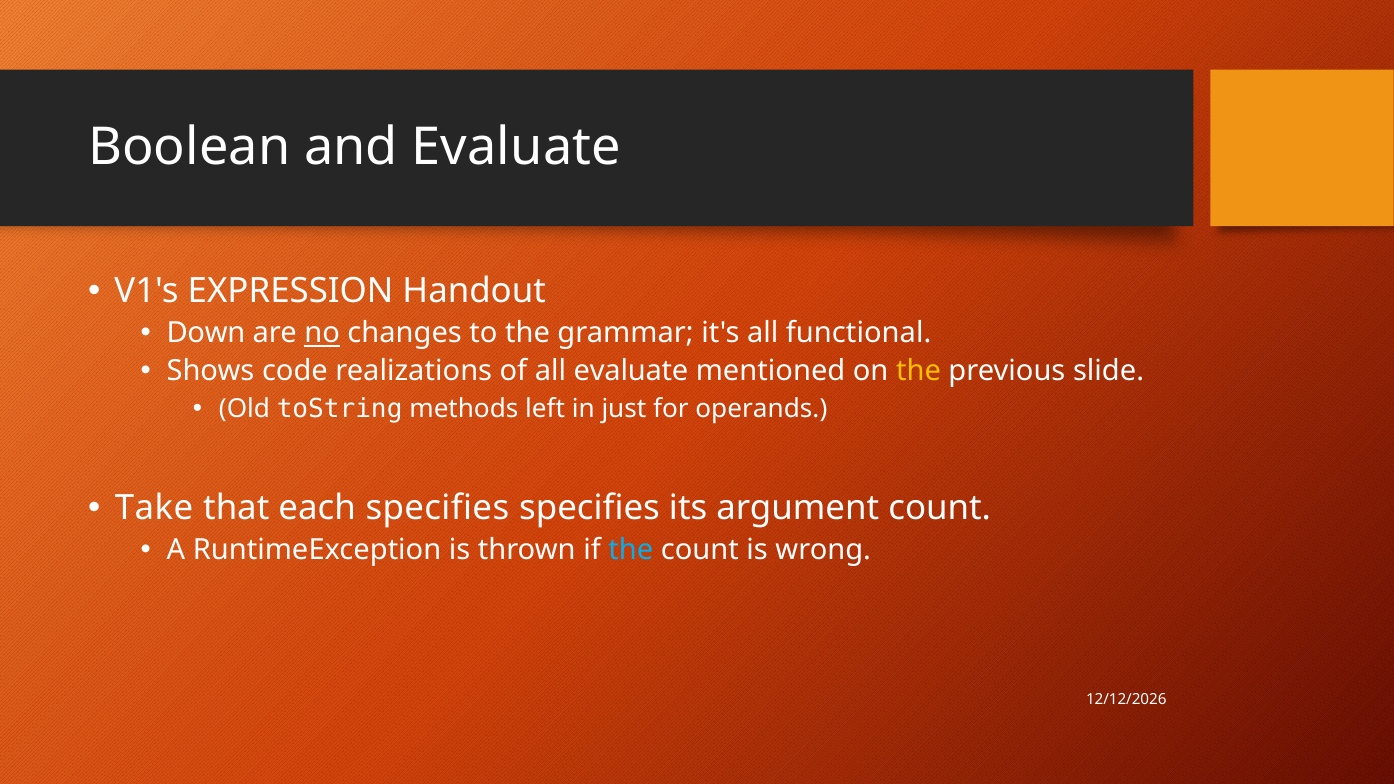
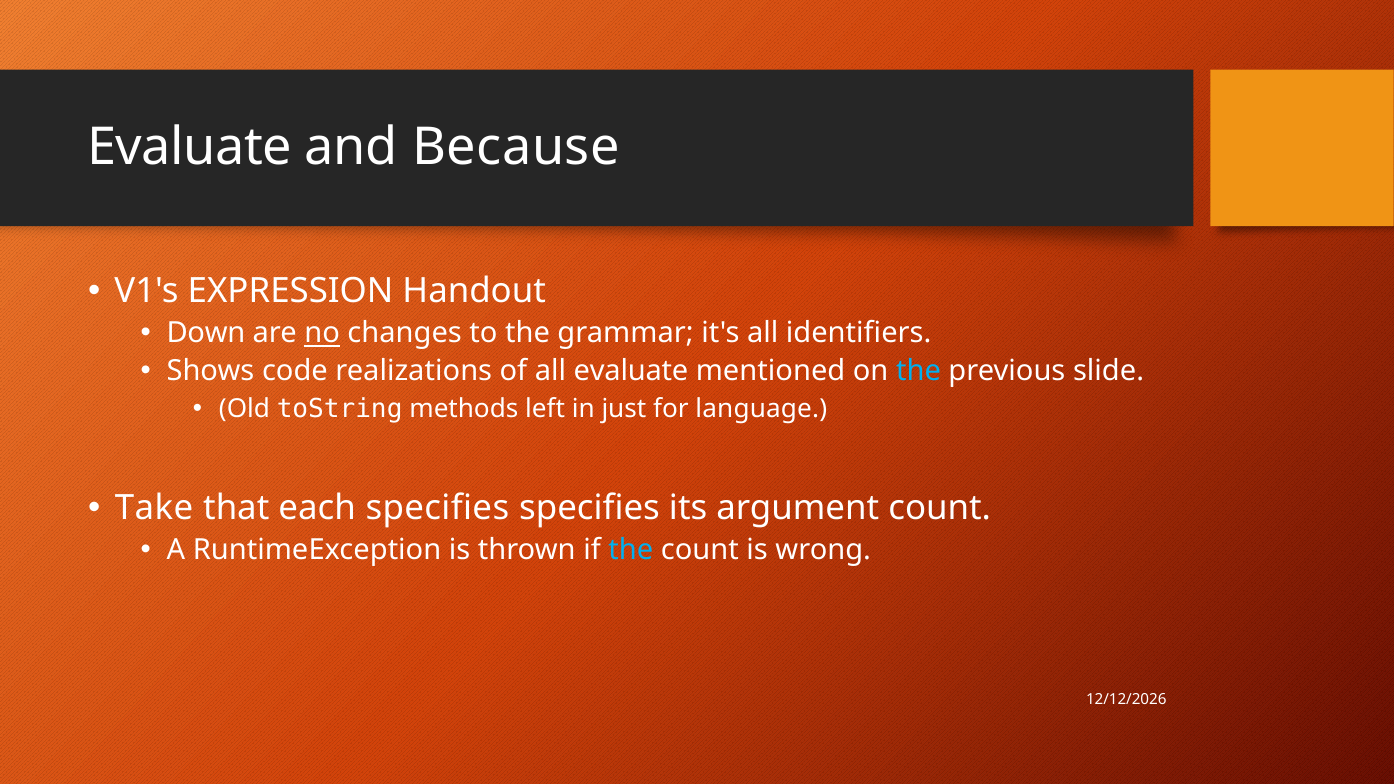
Boolean: Boolean -> Evaluate (190, 148)
and Evaluate: Evaluate -> Because (516, 148)
functional: functional -> identifiers (859, 333)
the colour: yellow -> light blue (919, 371)
operands: operands -> language (761, 408)
